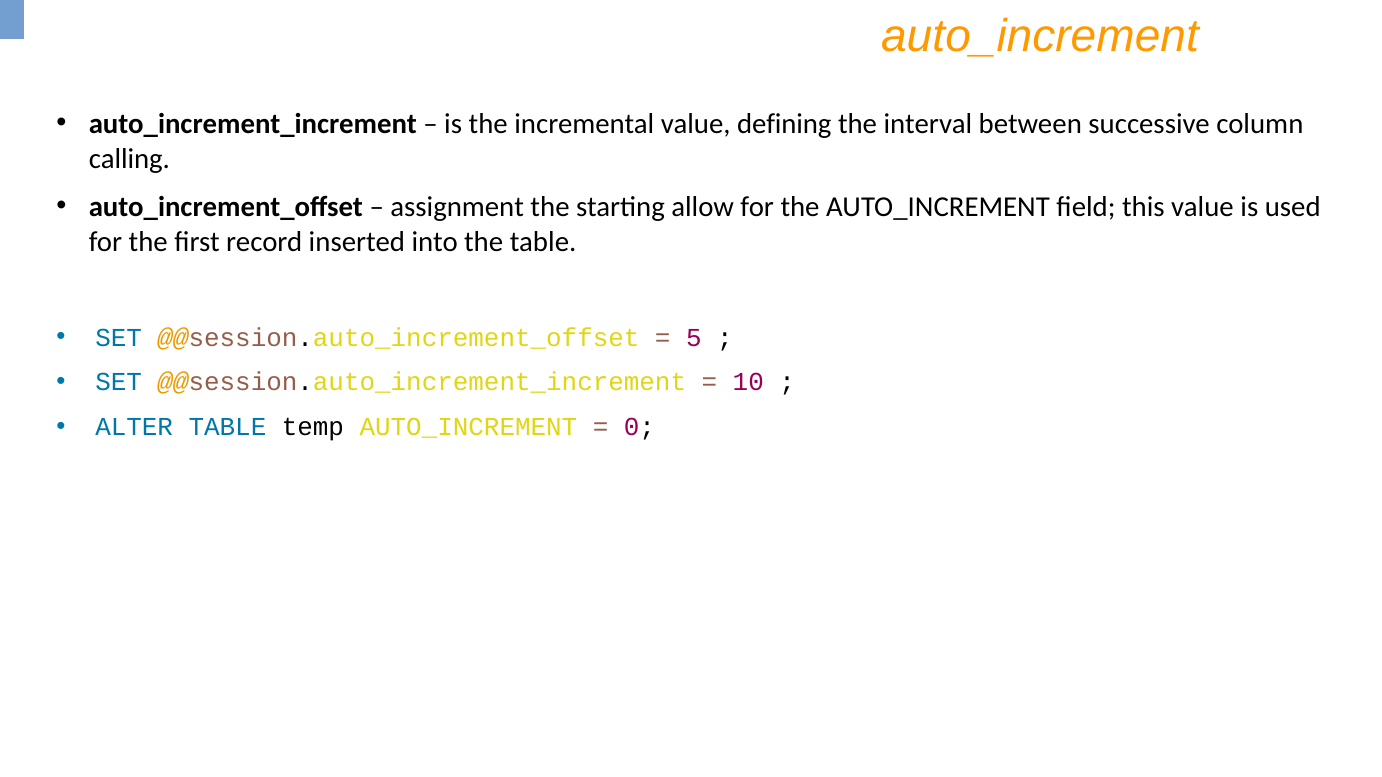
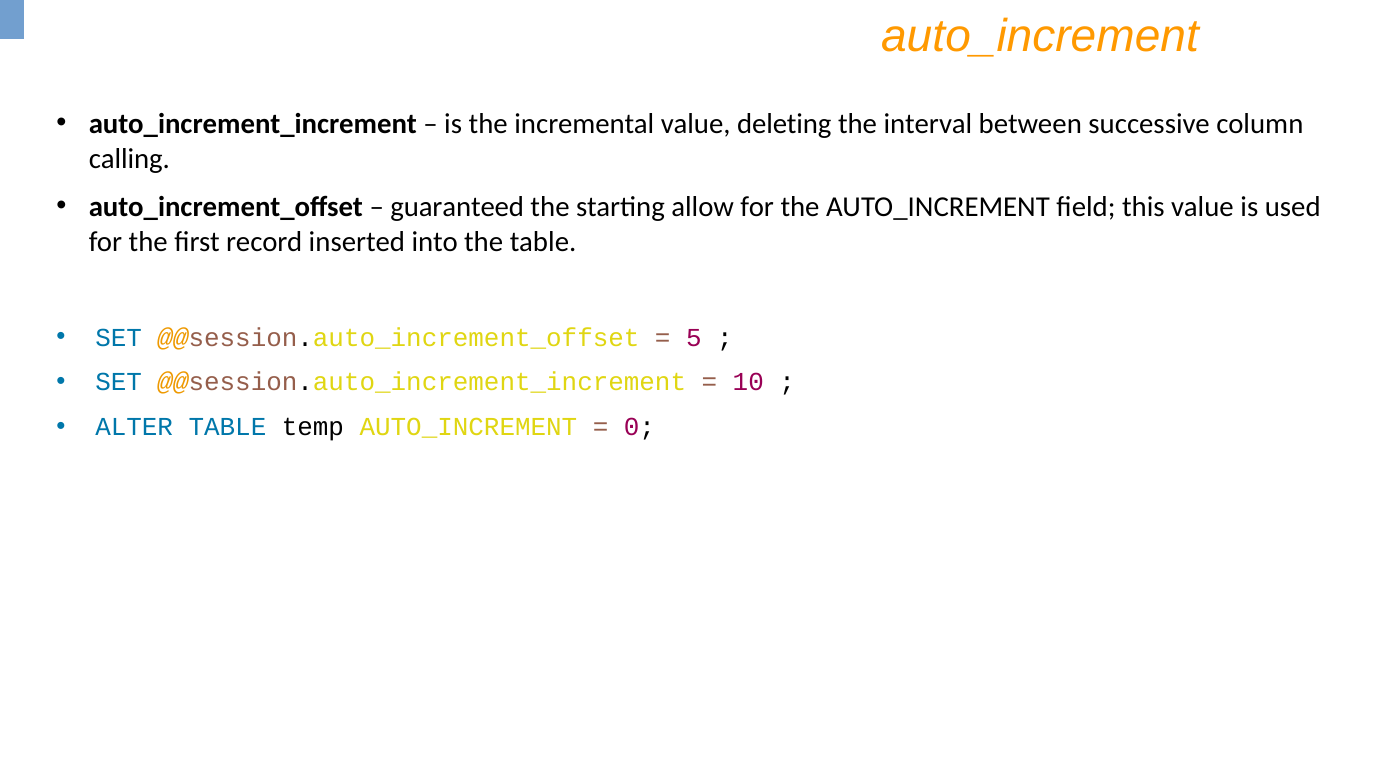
defining: defining -> deleting (784, 124)
assignment: assignment -> guaranteed (457, 207)
